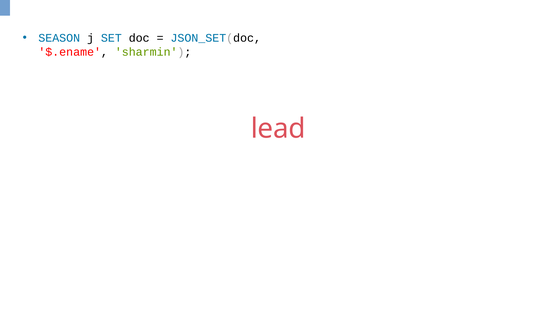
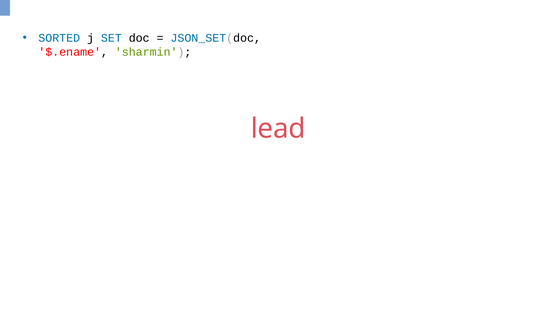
SEASON: SEASON -> SORTED (59, 38)
